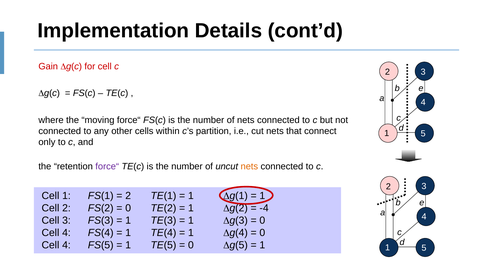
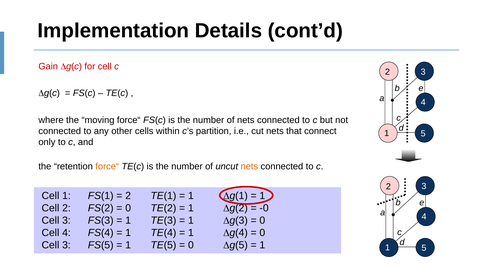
force“ colour: purple -> orange (107, 167)
-4: -4 -> -0 (264, 208)
4: 4 -> 3 (66, 245)
